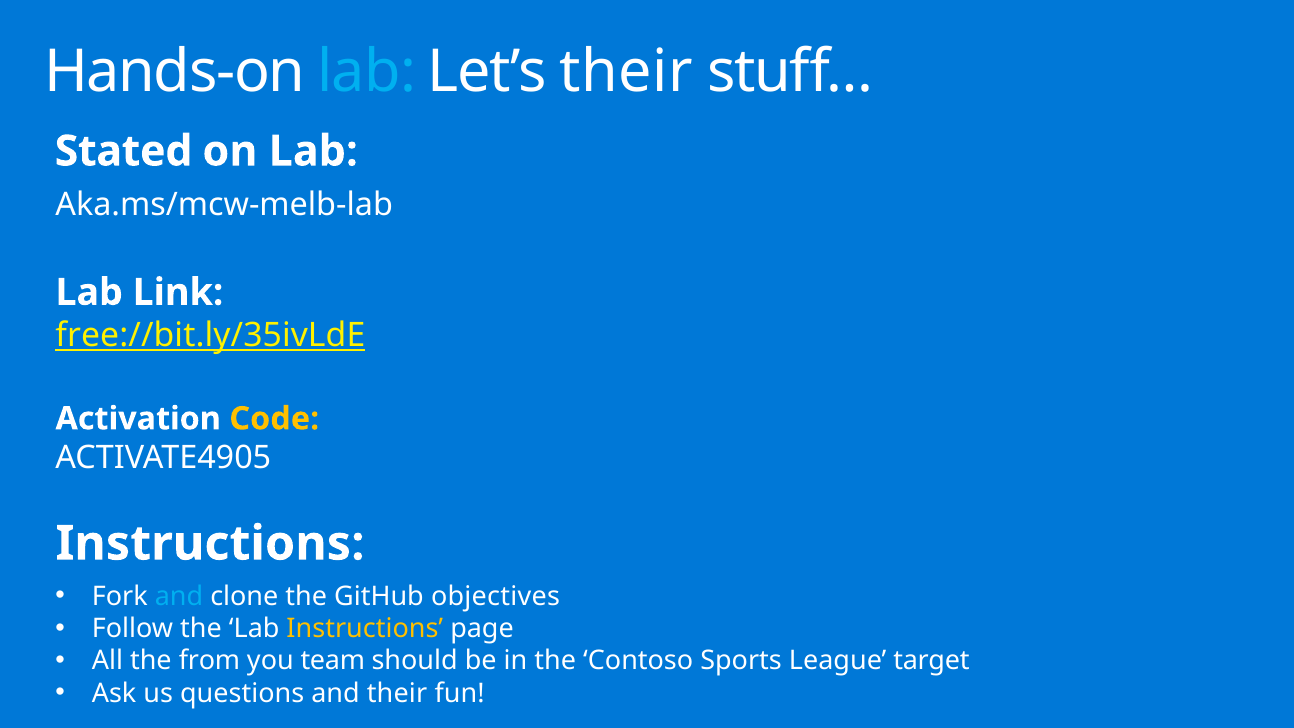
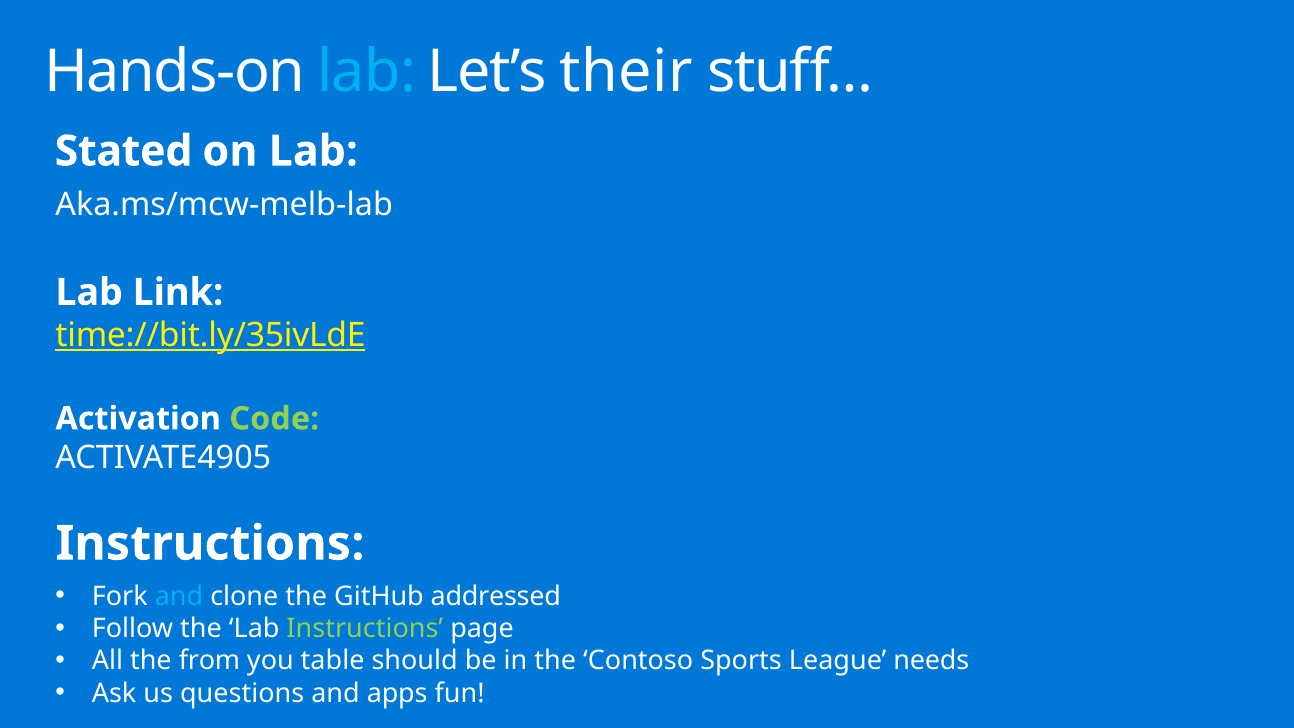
free://bit.ly/35ivLdE: free://bit.ly/35ivLdE -> time://bit.ly/35ivLdE (211, 335)
Code colour: yellow -> light green (274, 419)
objectives: objectives -> addressed (496, 596)
Instructions colour: yellow -> light green (365, 629)
team: team -> table (333, 661)
target: target -> needs (931, 661)
and their: their -> apps (397, 693)
